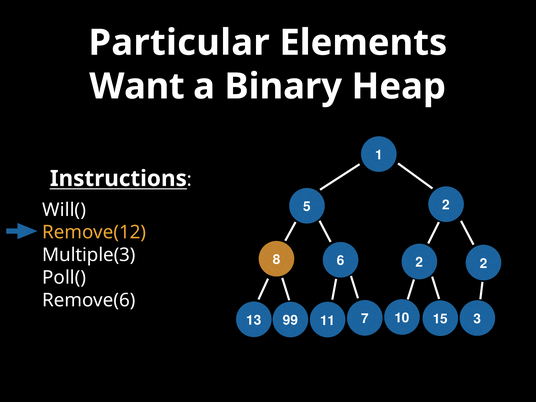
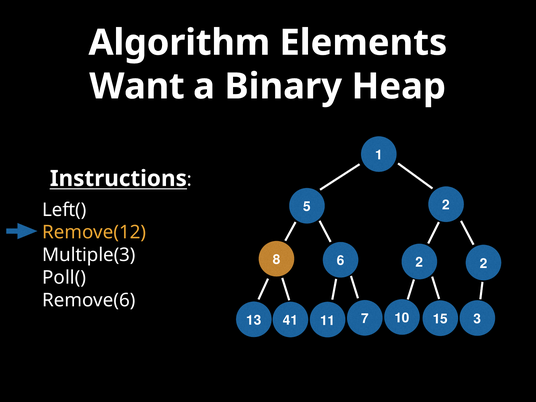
Particular: Particular -> Algorithm (179, 43)
Will(: Will( -> Left( (64, 210)
99: 99 -> 41 (290, 320)
